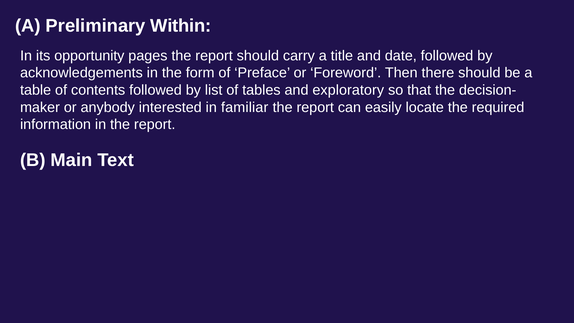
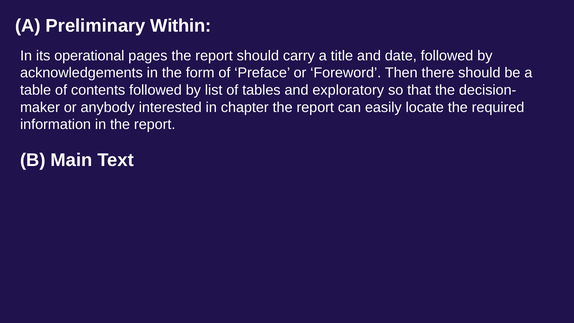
opportunity: opportunity -> operational (89, 56)
familiar: familiar -> chapter (245, 107)
